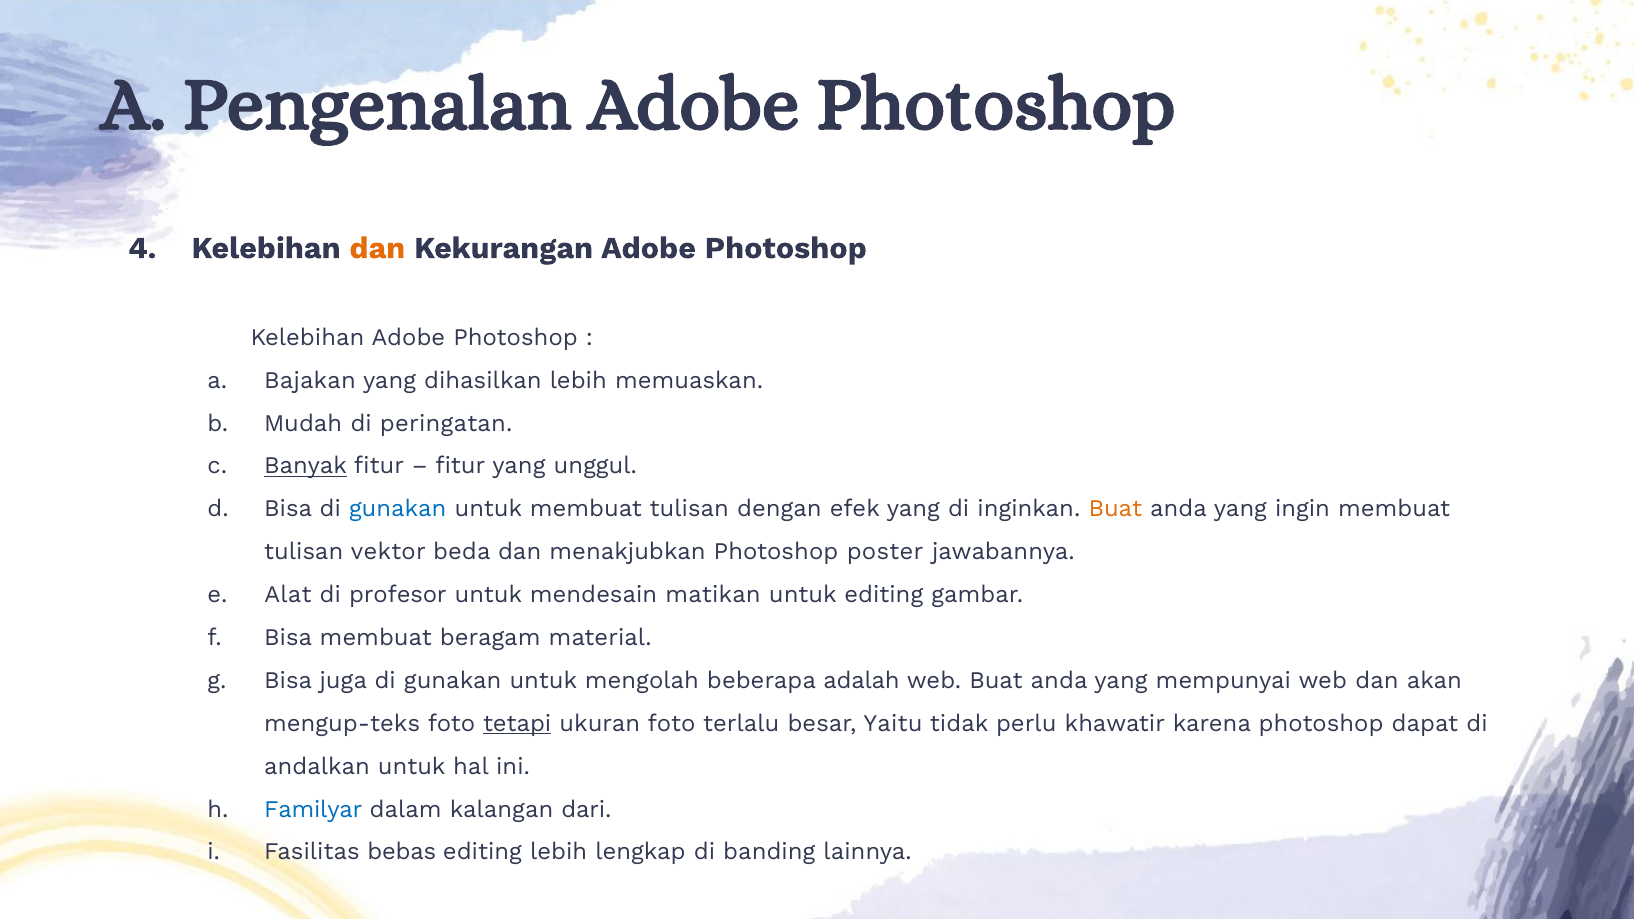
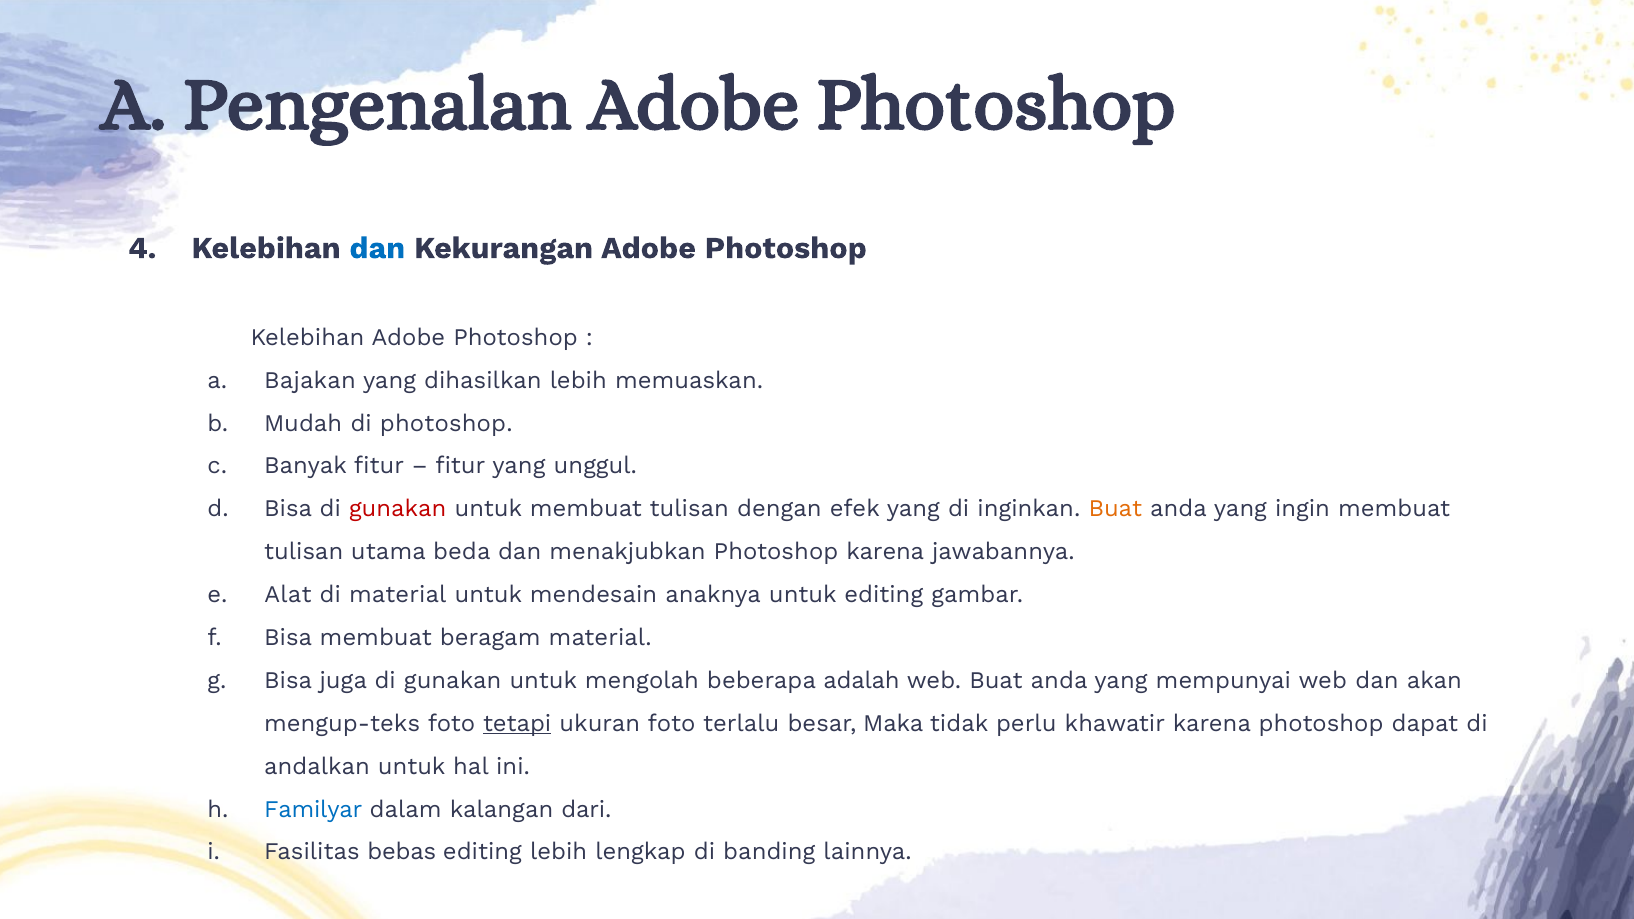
dan colour: orange -> blue (377, 248)
di peringatan: peringatan -> photoshop (446, 423)
Banyak underline: present -> none (305, 466)
gunakan colour: blue -> red (398, 509)
vektor: vektor -> utama (388, 552)
Photoshop poster: poster -> karena (885, 552)
di profesor: profesor -> material (398, 595)
matikan: matikan -> anaknya (713, 595)
Yaitu: Yaitu -> Maka (893, 724)
